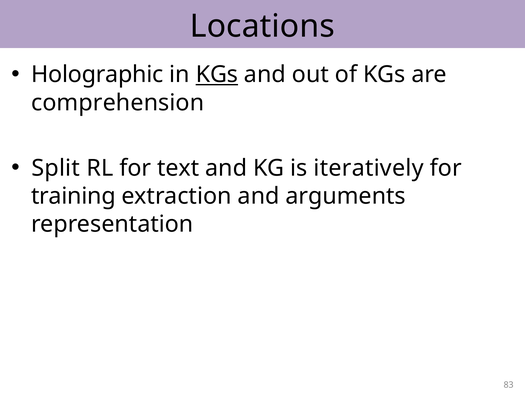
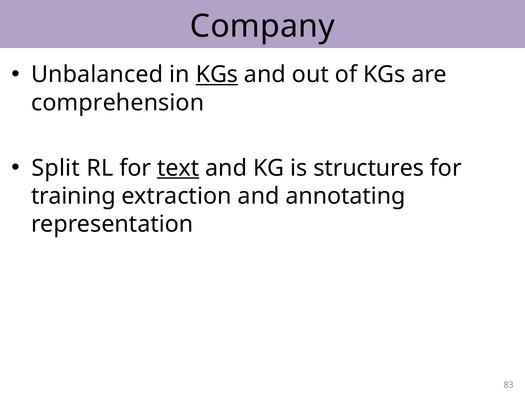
Locations: Locations -> Company (262, 26)
Holographic: Holographic -> Unbalanced (97, 75)
text underline: none -> present (178, 168)
iteratively: iteratively -> structures (369, 168)
arguments: arguments -> annotating (346, 196)
